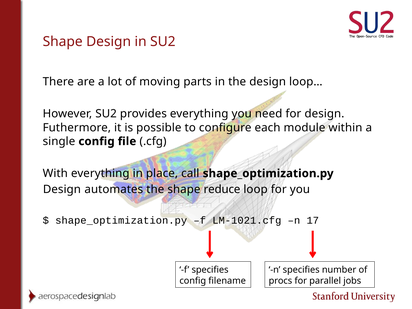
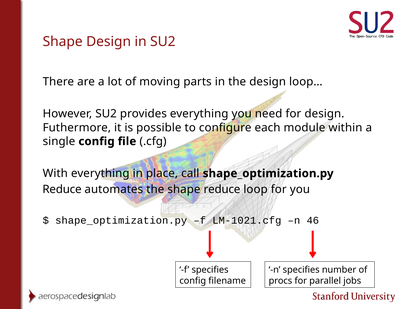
Design: Design -> Reduce (62, 189)
17: 17 -> 46 (313, 220)
